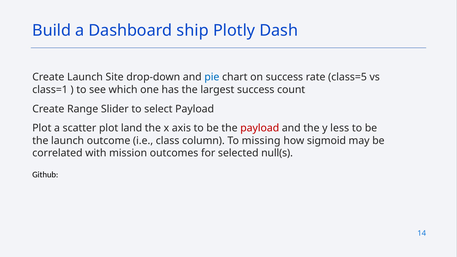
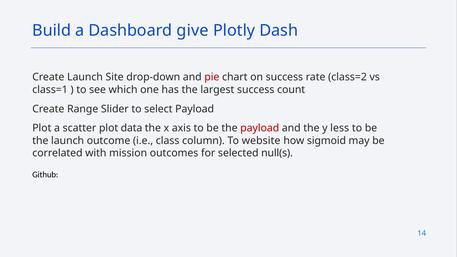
ship: ship -> give (193, 31)
pie colour: blue -> red (212, 77)
class=5: class=5 -> class=2 (347, 77)
land: land -> data (132, 128)
missing: missing -> website (261, 141)
